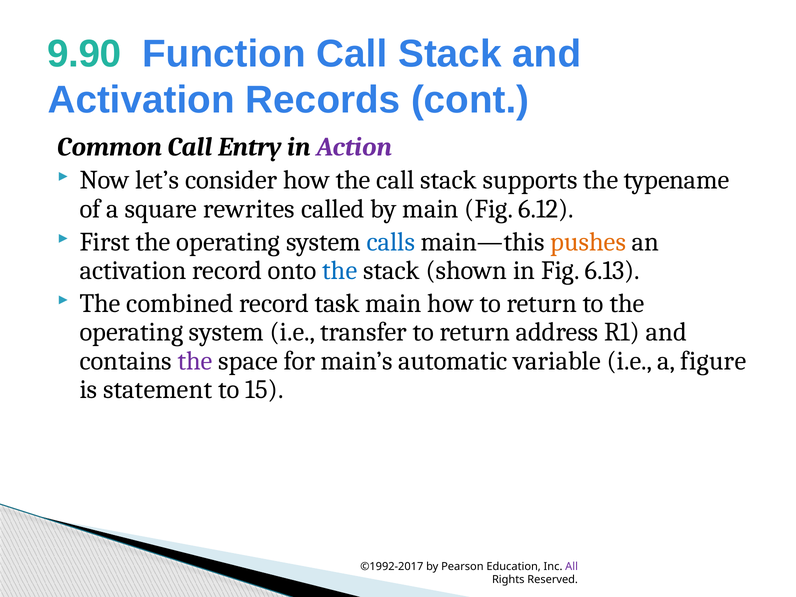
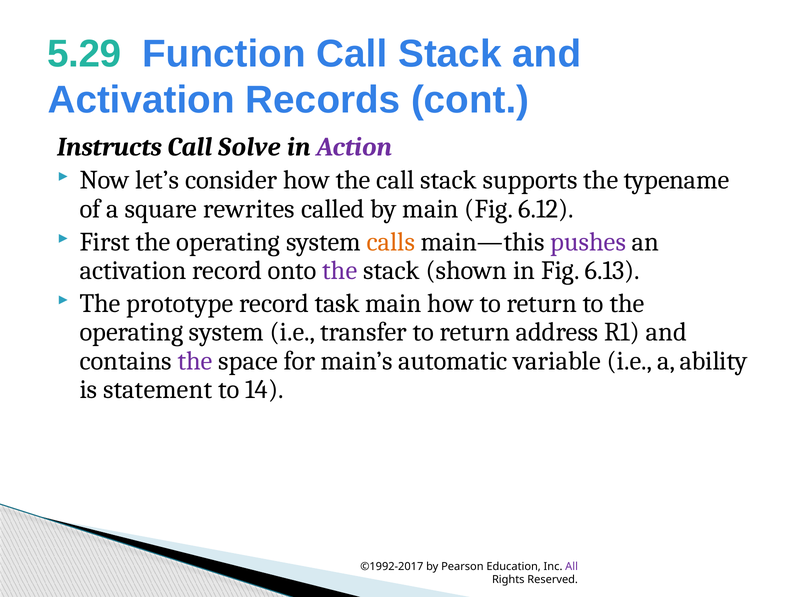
9.90: 9.90 -> 5.29 (84, 54)
Common: Common -> Instructs (110, 147)
Entry: Entry -> Solve (250, 147)
calls colour: blue -> orange (391, 242)
pushes colour: orange -> purple (588, 242)
the colour: blue -> purple (340, 270)
combined: combined -> prototype (180, 304)
figure: figure -> ability (714, 361)
15: 15 -> 14 (265, 389)
